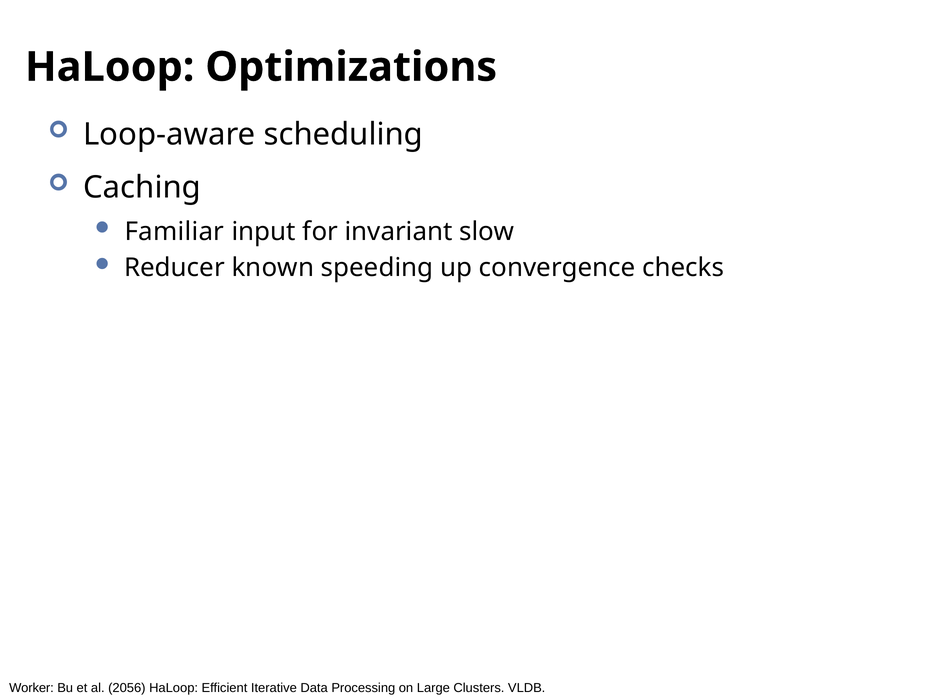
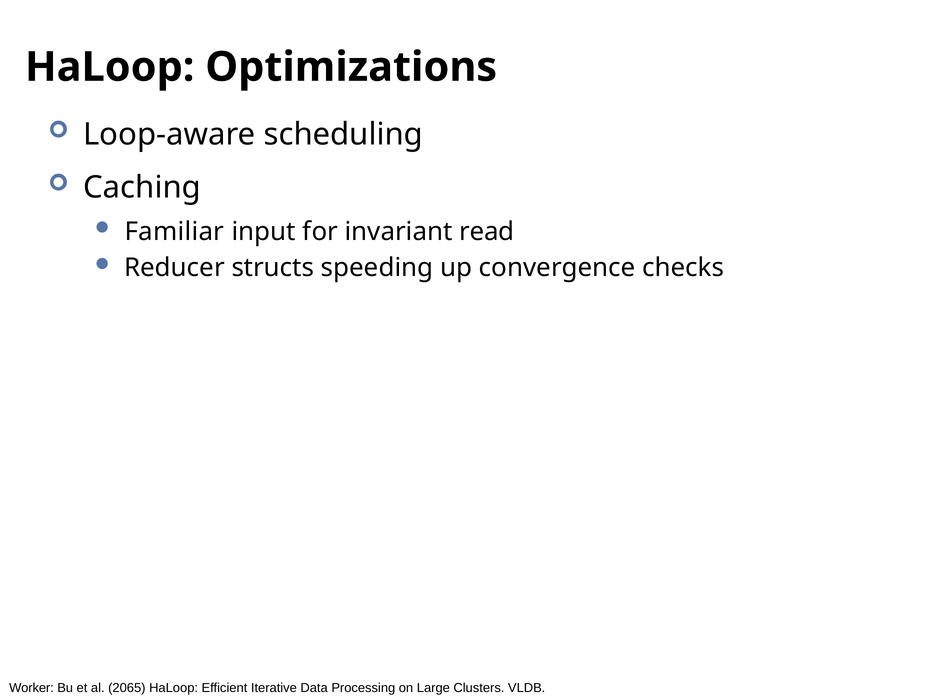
slow: slow -> read (487, 232)
known: known -> structs (273, 268)
2056: 2056 -> 2065 (127, 689)
